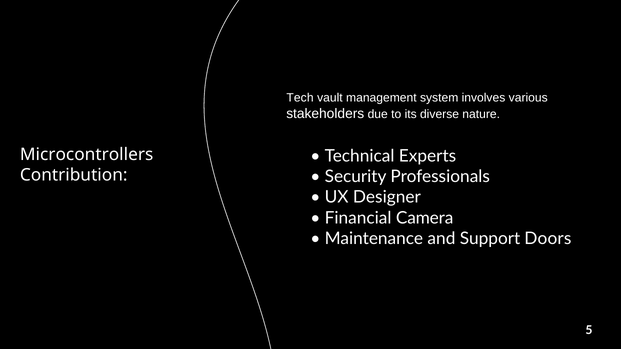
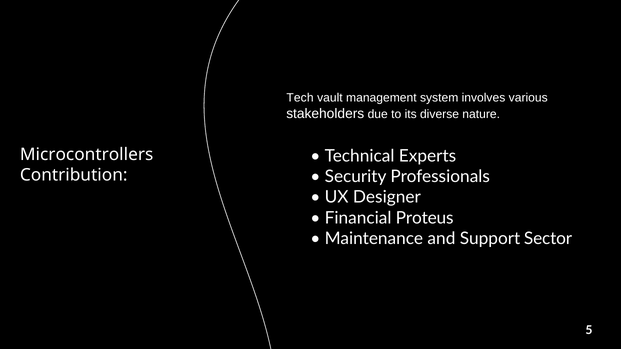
Camera: Camera -> Proteus (425, 218)
Doors: Doors -> Sector (548, 239)
